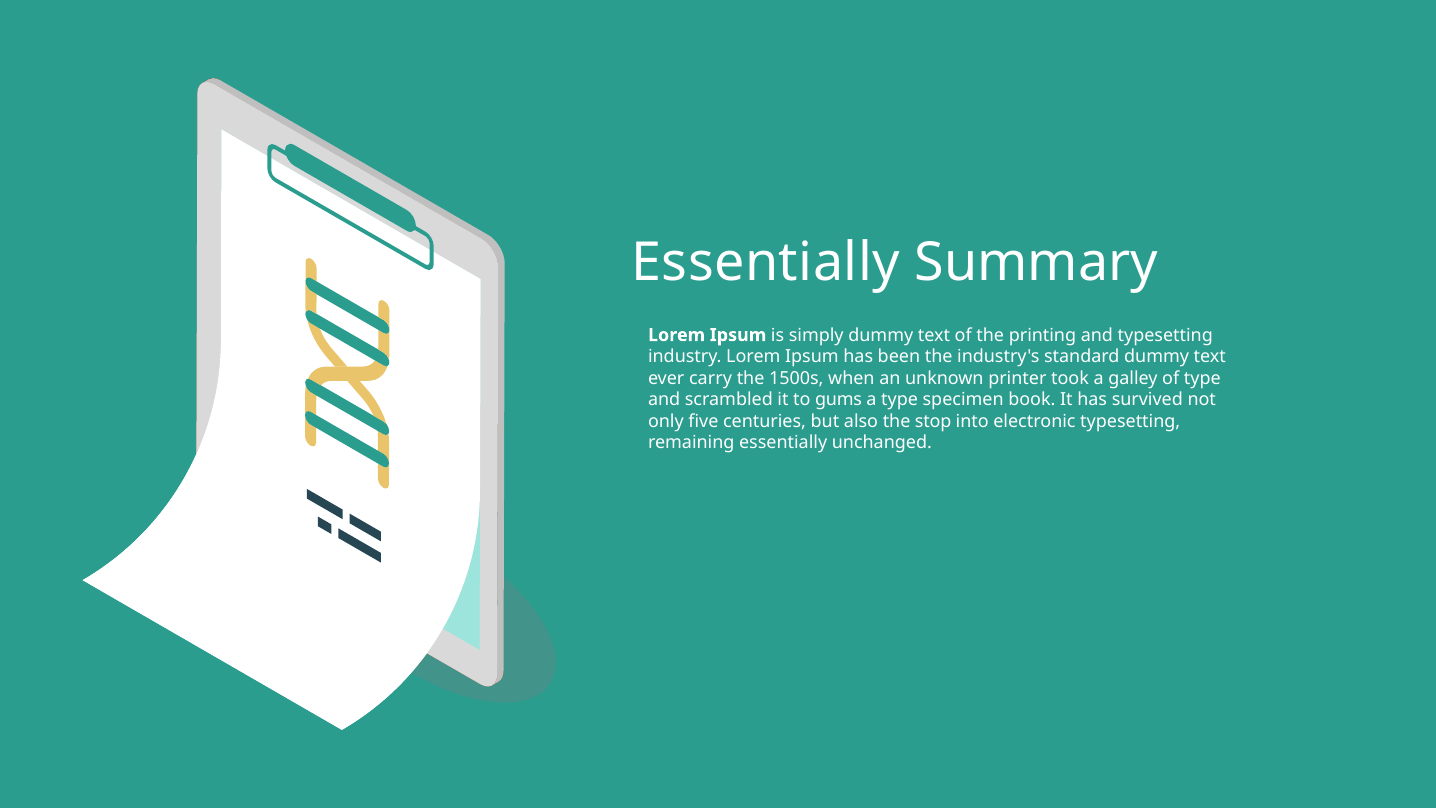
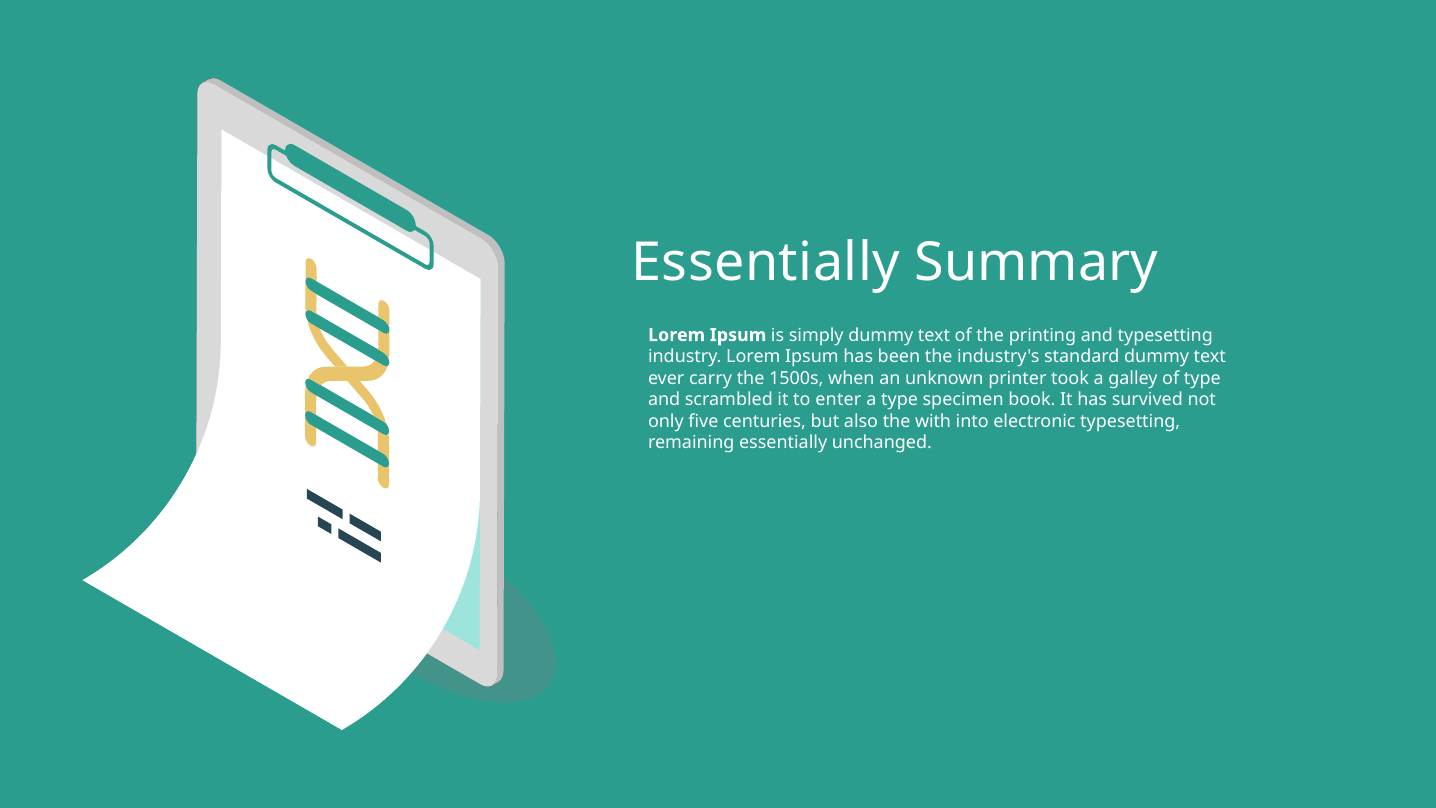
gums: gums -> enter (838, 400)
stop: stop -> with (933, 421)
